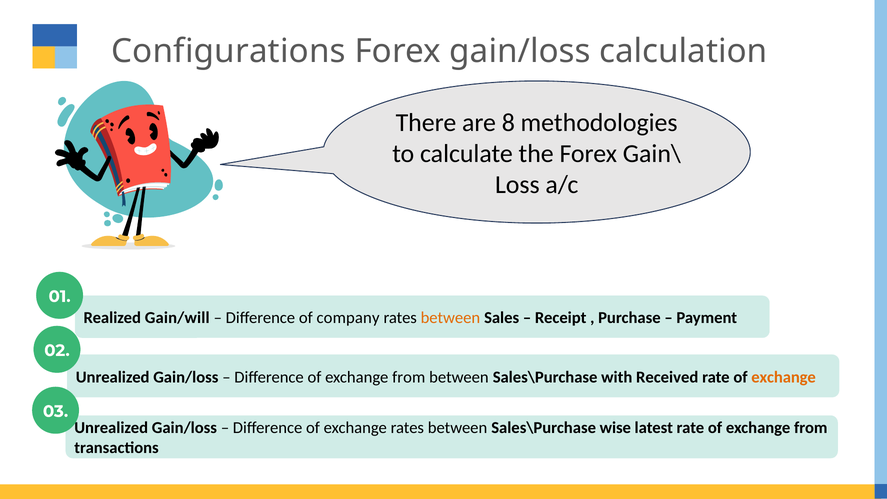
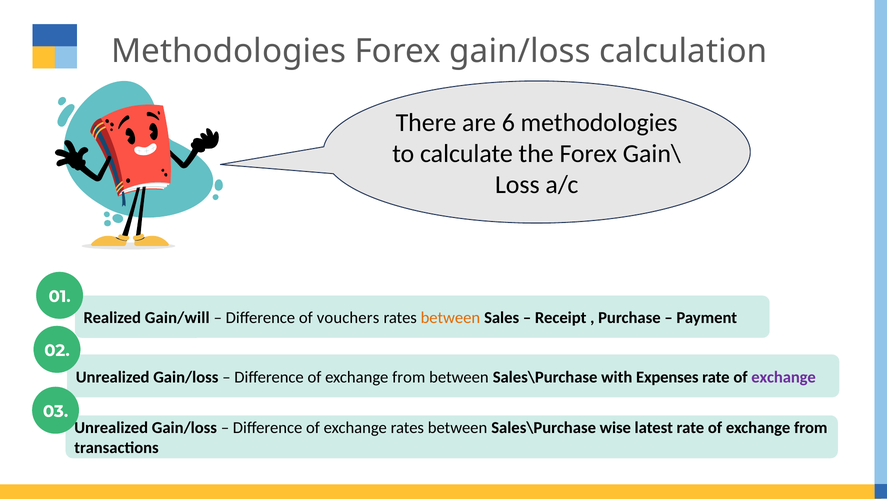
Configurations: Configurations -> Methodologies (229, 51)
8: 8 -> 6 (508, 123)
company: company -> vouchers (348, 318)
Received: Received -> Expenses (667, 377)
exchange colour: orange -> purple (784, 377)
